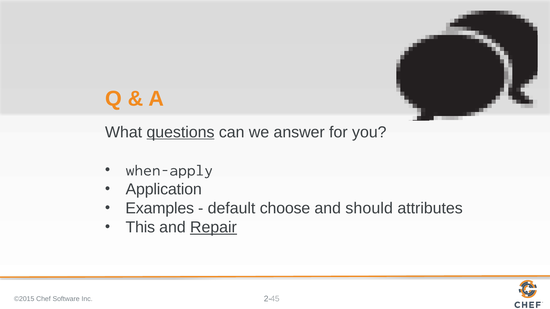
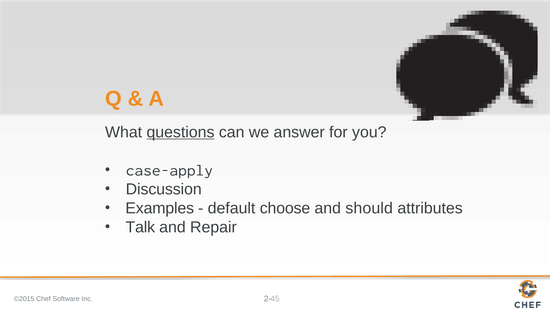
when-apply: when-apply -> case-apply (169, 170)
Application: Application -> Discussion (164, 190)
This: This -> Talk (140, 228)
Repair underline: present -> none (213, 228)
